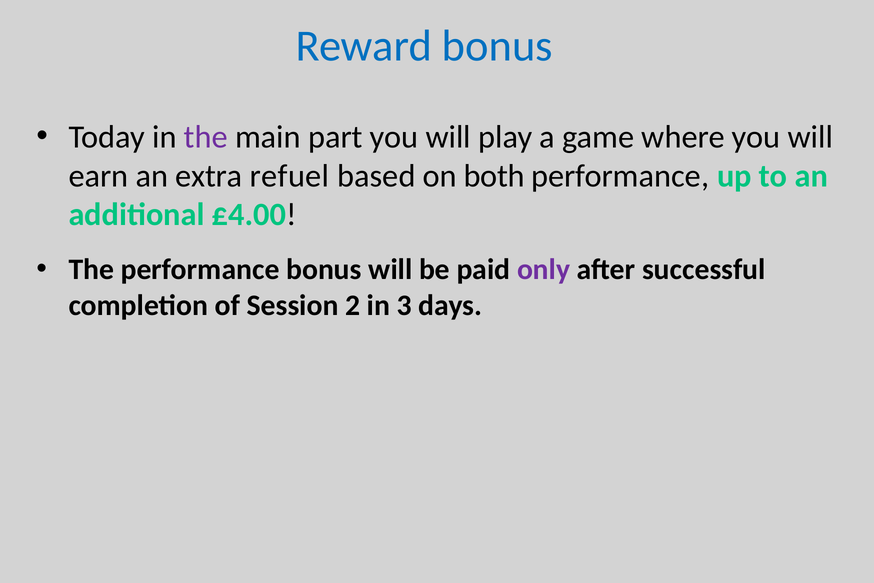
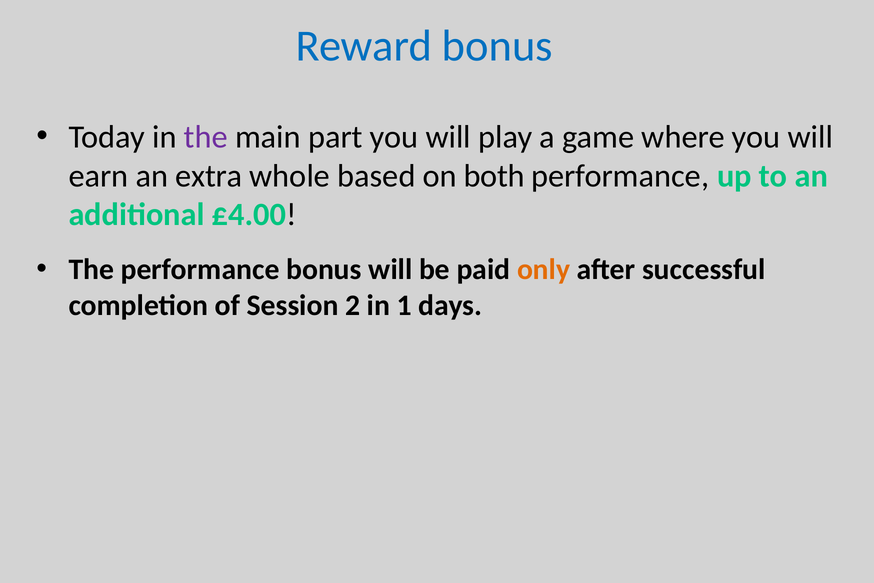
refuel: refuel -> whole (290, 176)
only colour: purple -> orange (544, 269)
3: 3 -> 1 (404, 305)
